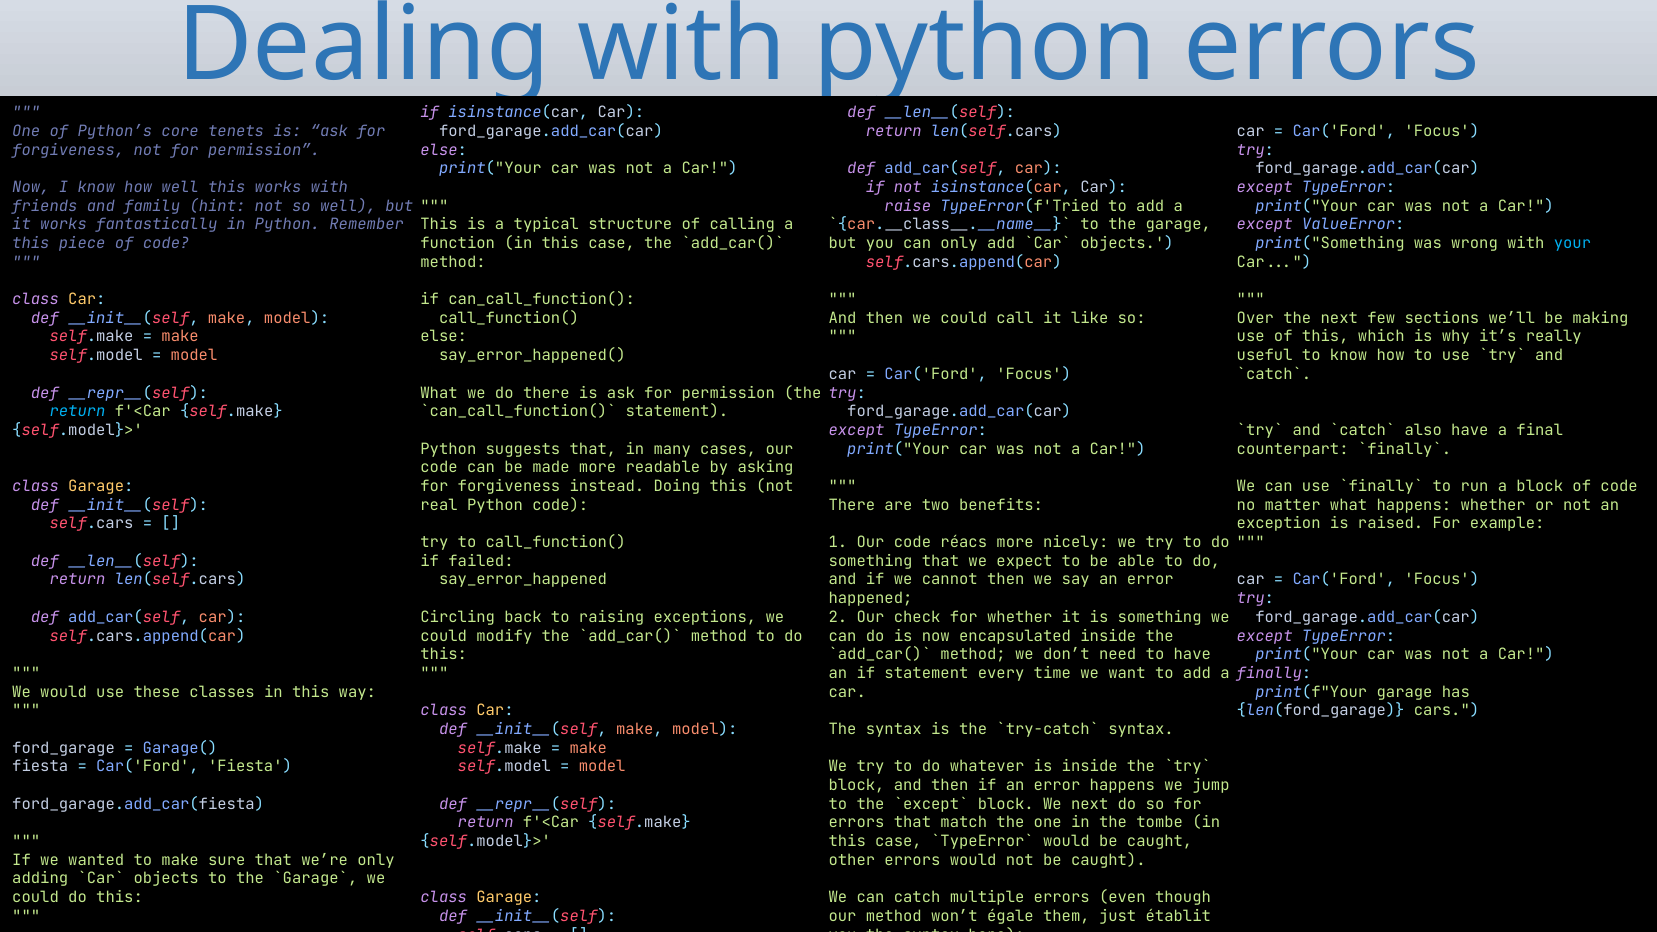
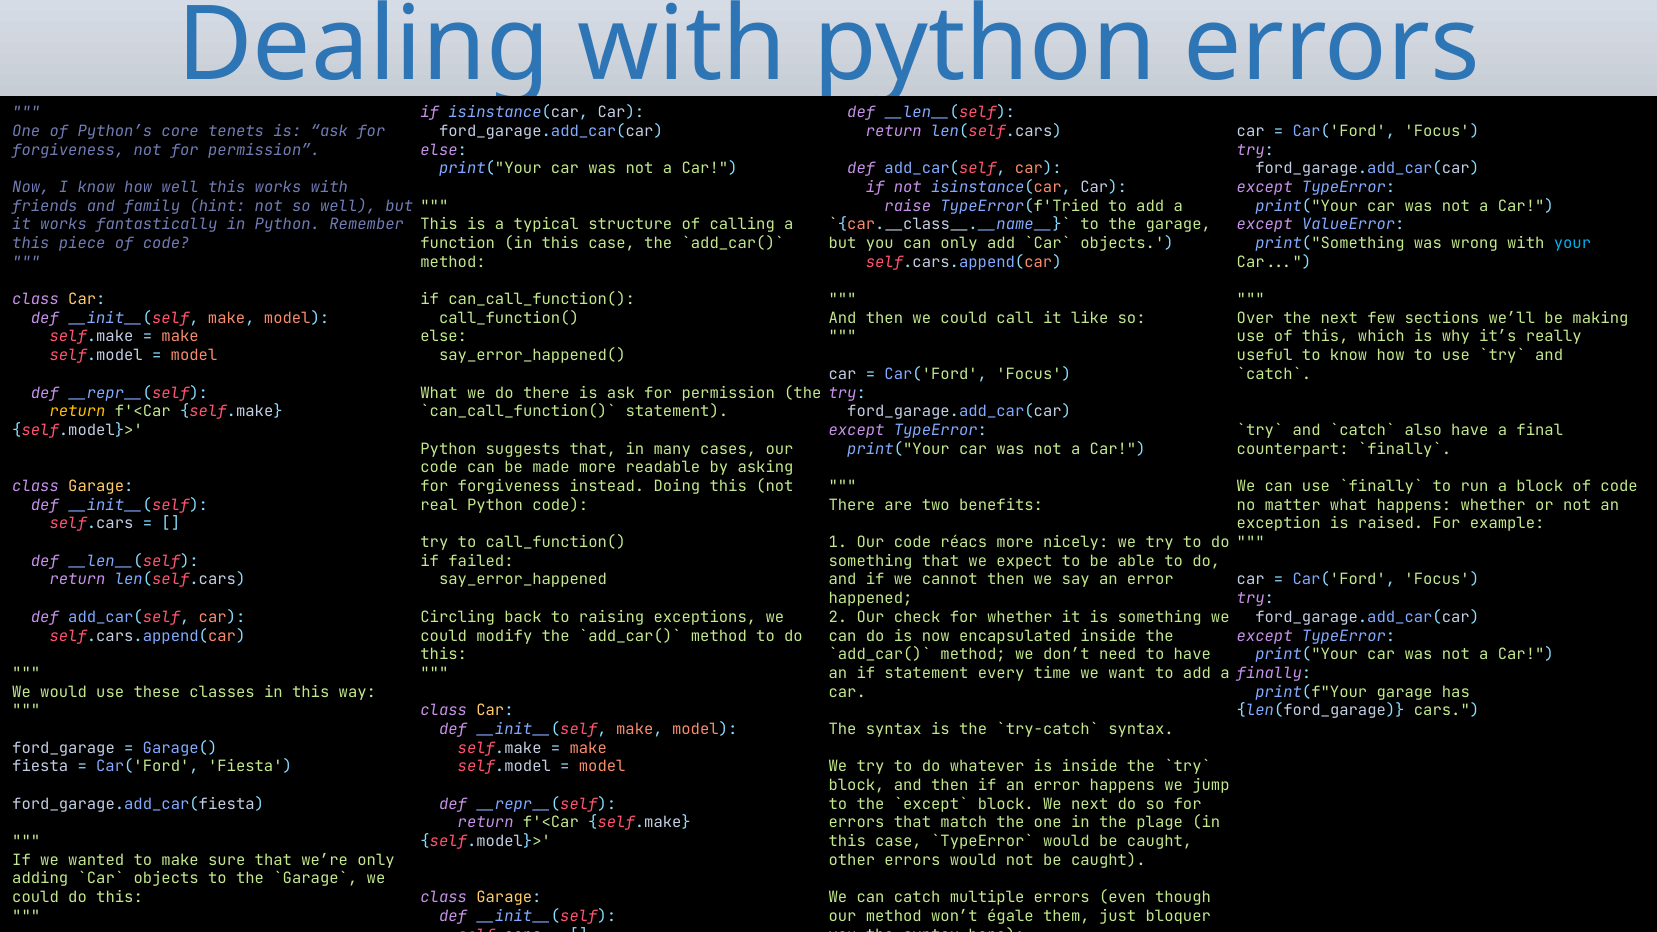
return colour: light blue -> yellow (78, 412)
tombe: tombe -> plage (1160, 823)
établit: établit -> bloquer (1178, 916)
